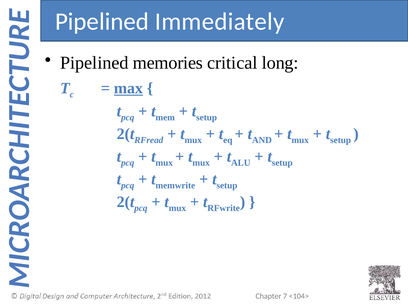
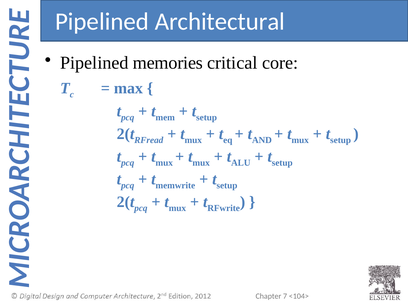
Immediately: Immediately -> Architectural (220, 22)
long: long -> core (280, 63)
max underline: present -> none (128, 88)
